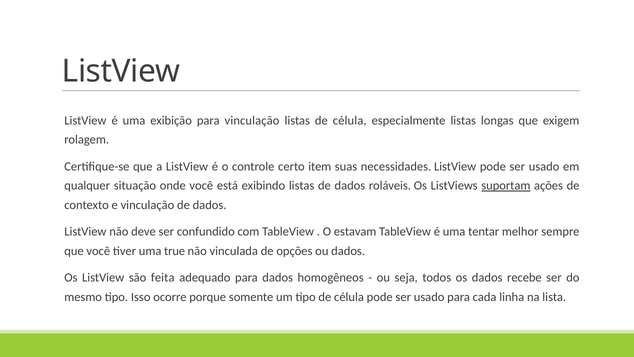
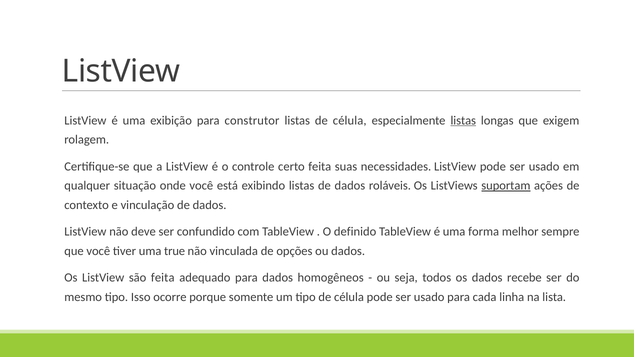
para vinculação: vinculação -> construtor (252, 120)
listas underline: none -> present (463, 120)
certo item: item -> feita (320, 166)
estavam: estavam -> definido (355, 231)
tentar: tentar -> forma (484, 231)
